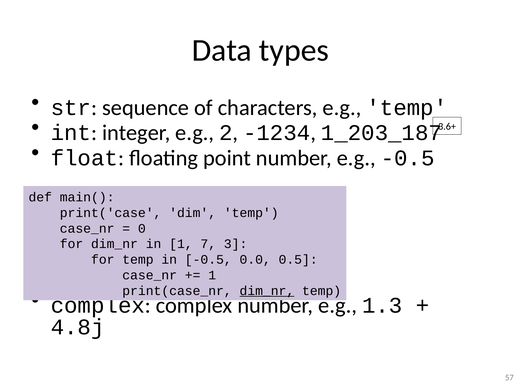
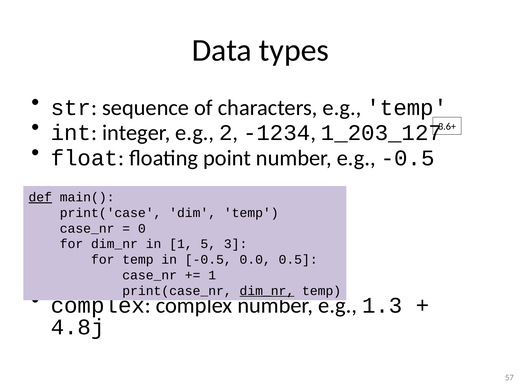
1_203_187: 1_203_187 -> 1_203_127 (381, 133)
def underline: none -> present (40, 198)
7: 7 -> 5 (208, 244)
